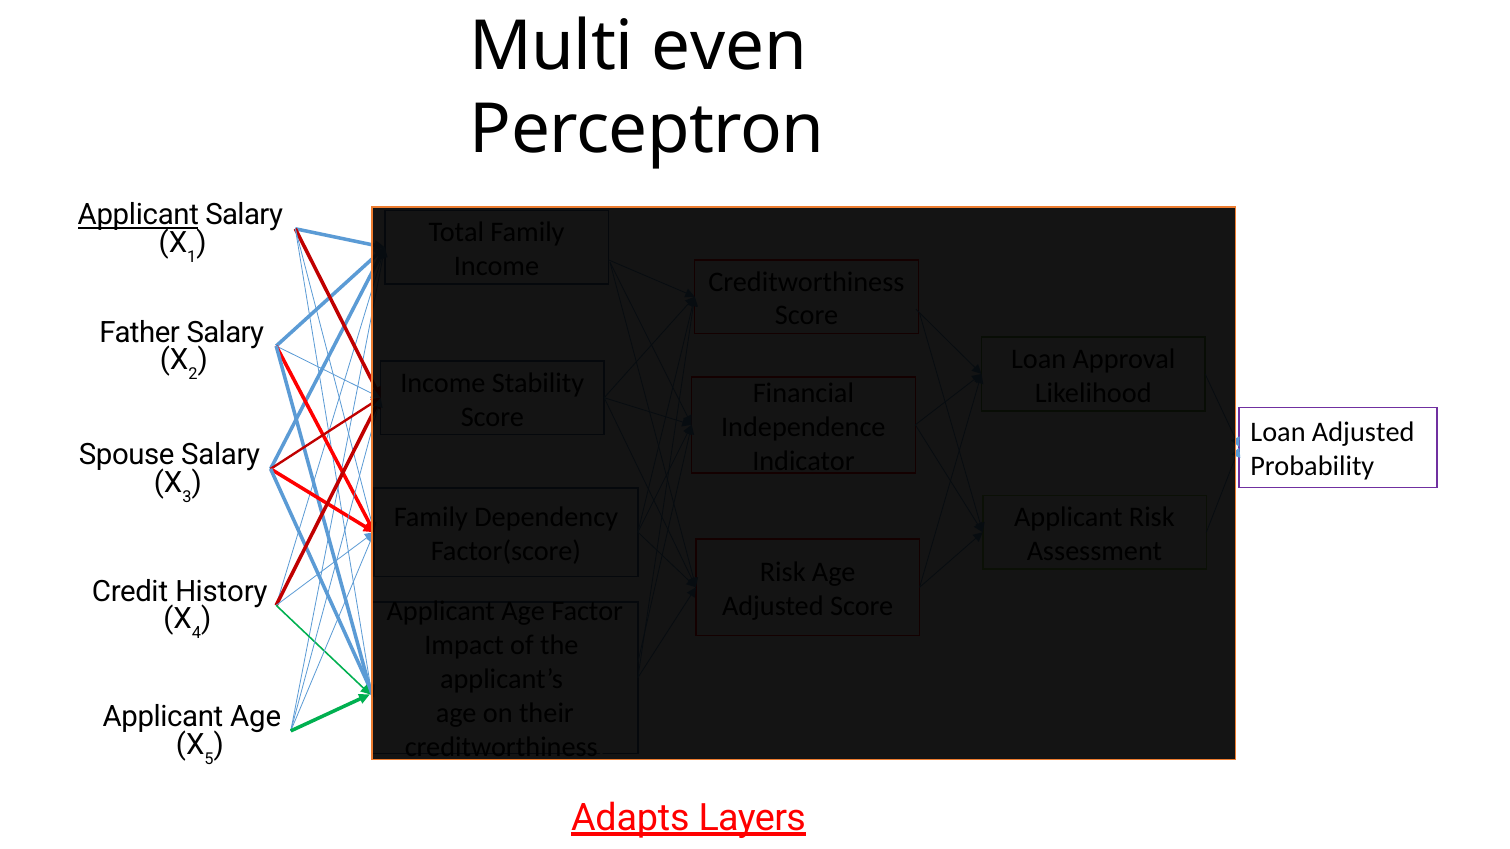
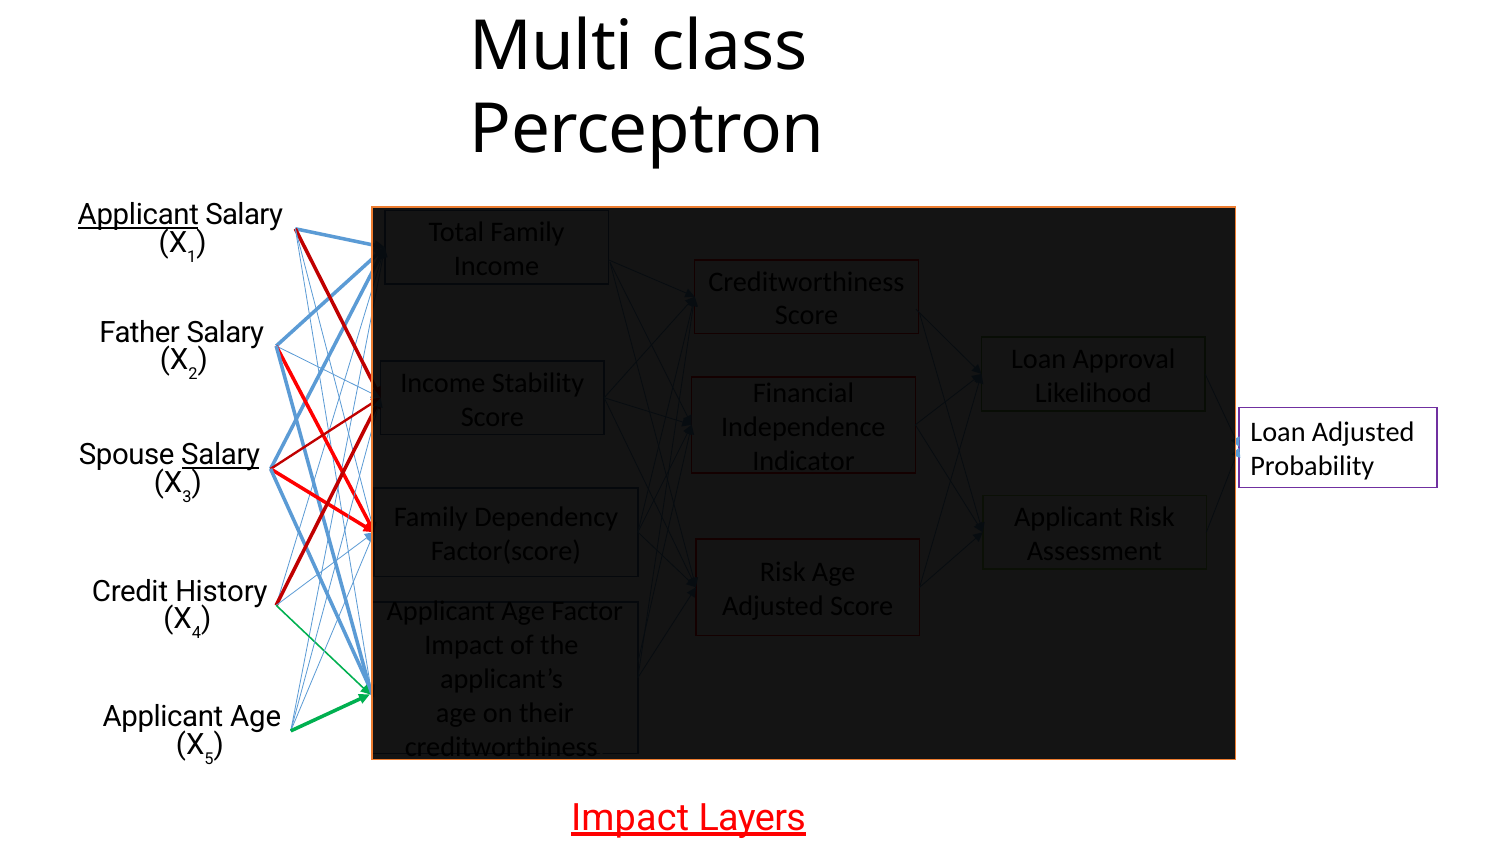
even: even -> class (729, 47)
Salary underline: none -> present (221, 455)
Adapts: Adapts -> Impact (630, 818)
